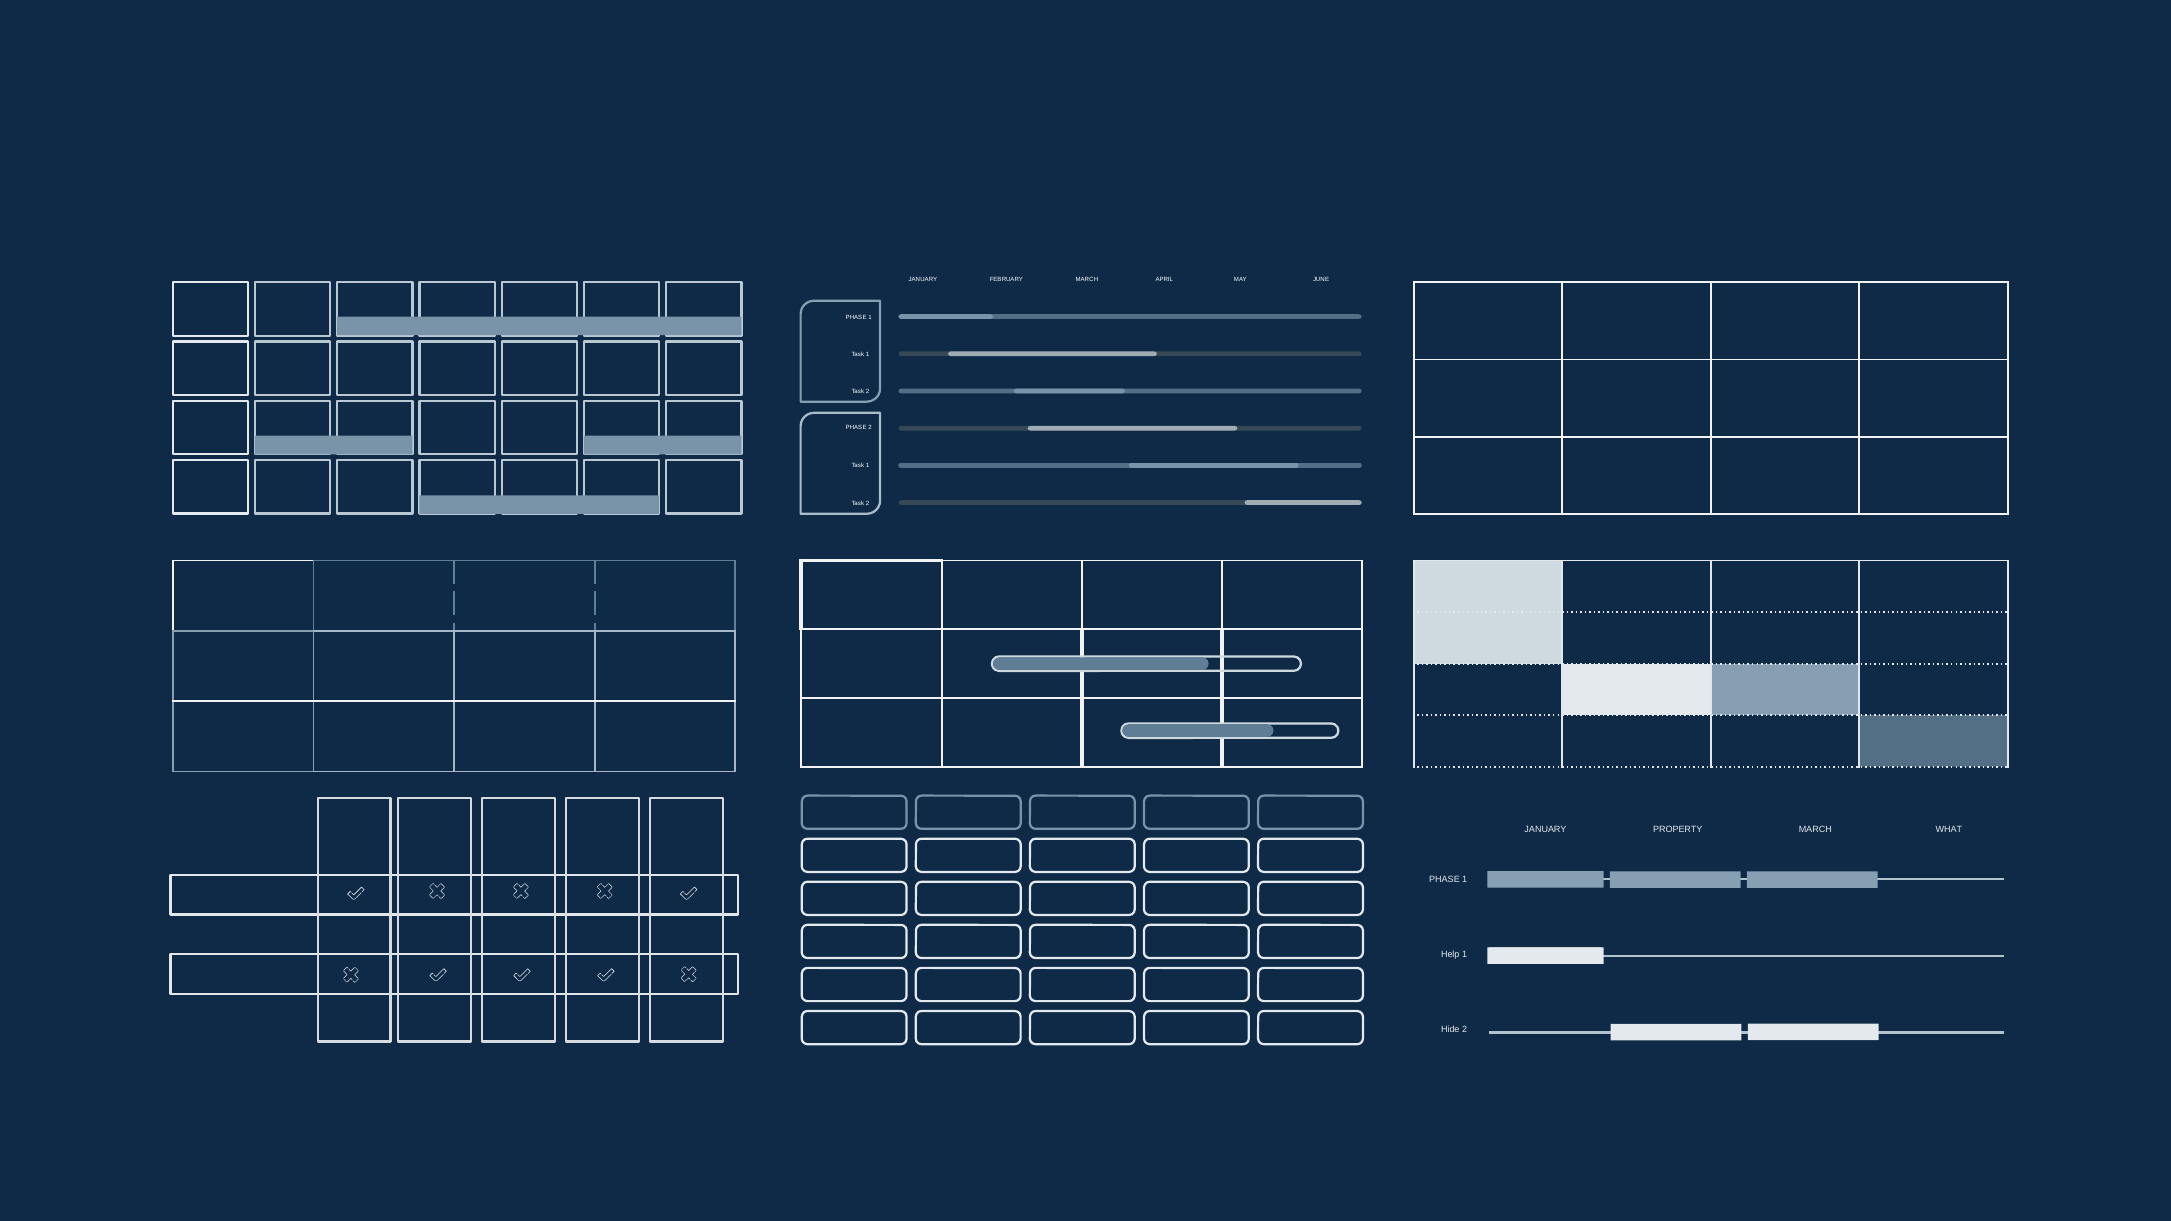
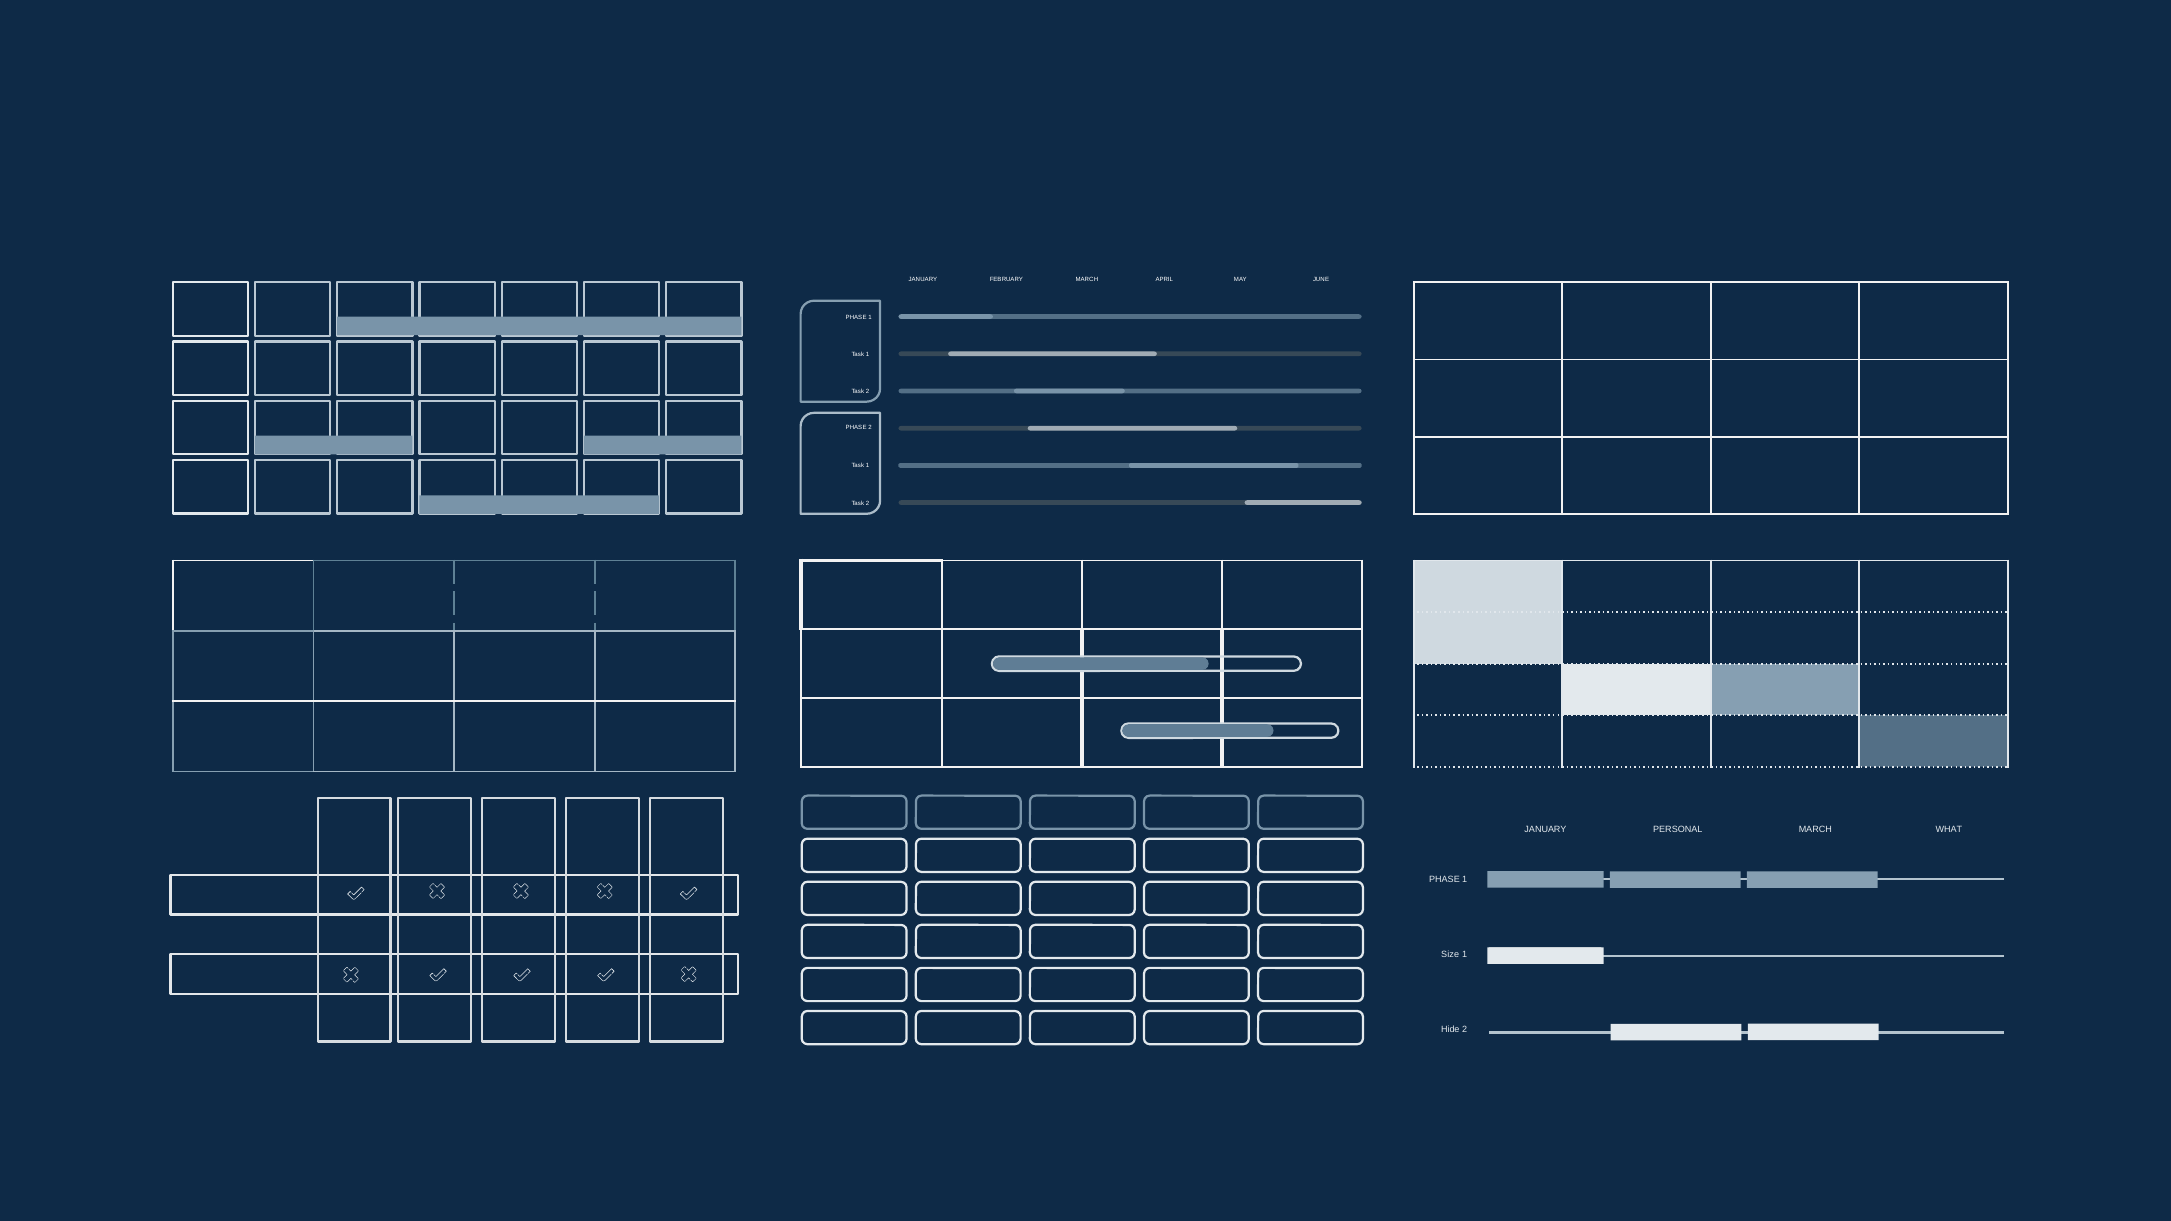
PROPERTY: PROPERTY -> PERSONAL (1678, 830)
Help: Help -> Size (1450, 955)
